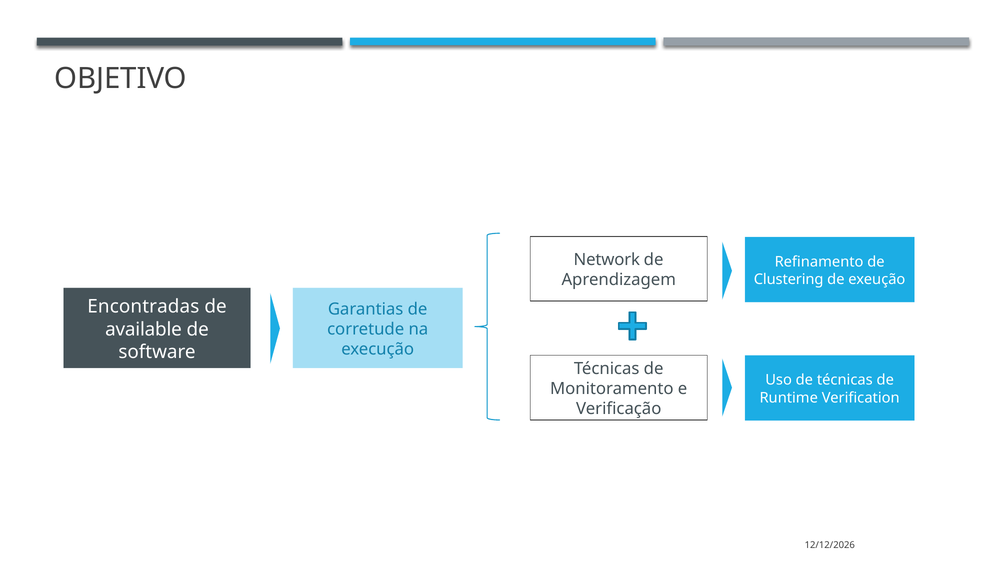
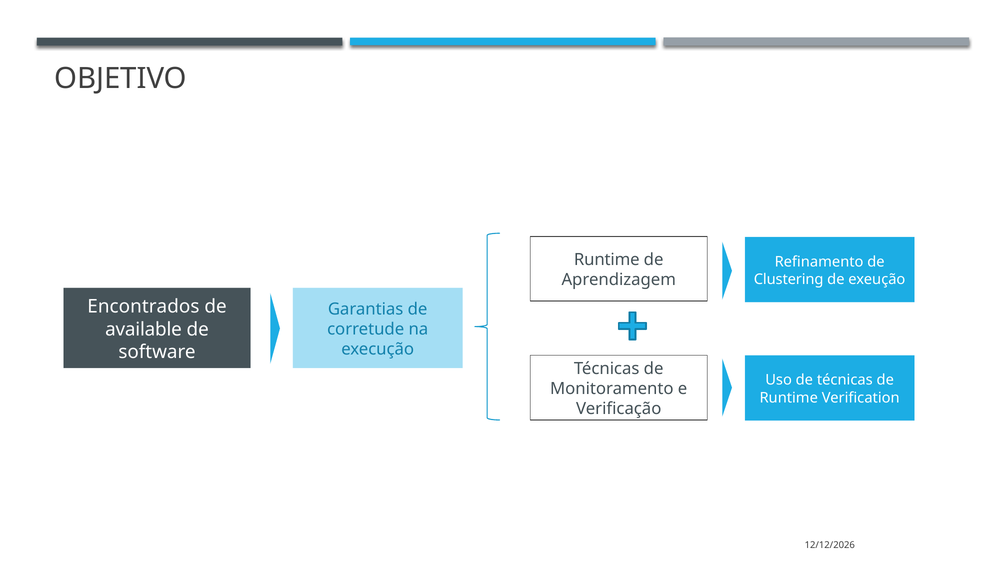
Network: Network -> Runtime (607, 260)
Encontradas: Encontradas -> Encontrados (143, 307)
